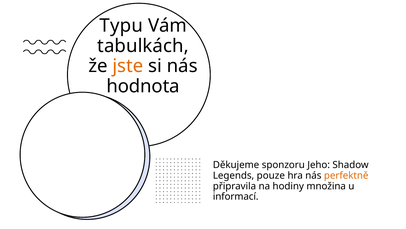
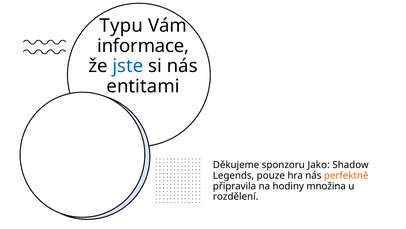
tabulkách: tabulkách -> informace (143, 46)
jste colour: orange -> blue (128, 66)
hodnota: hodnota -> entitami (143, 86)
Jeho: Jeho -> Jako (319, 165)
informací: informací -> rozdělení (236, 196)
